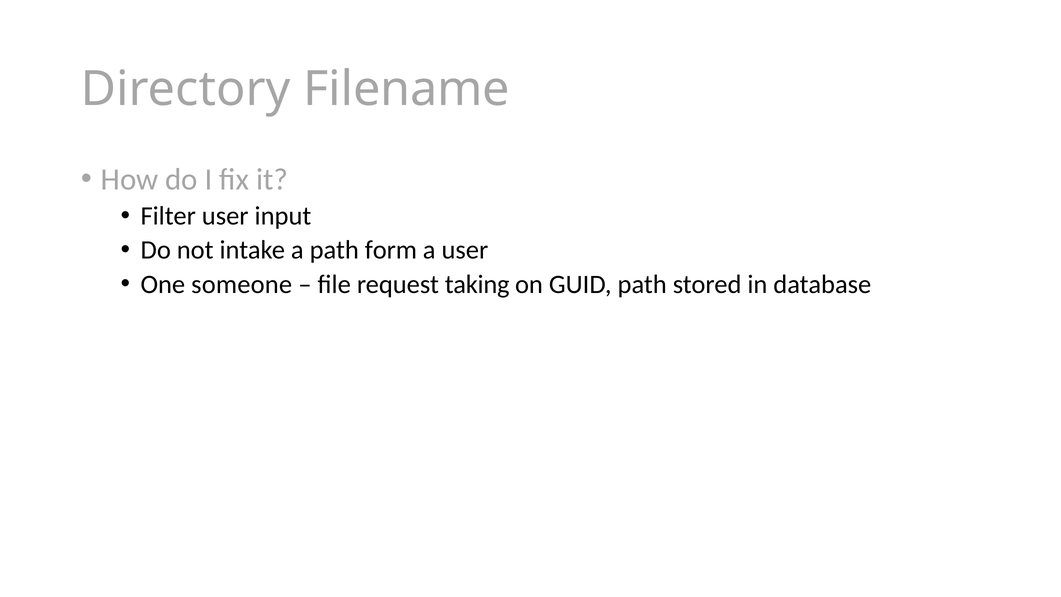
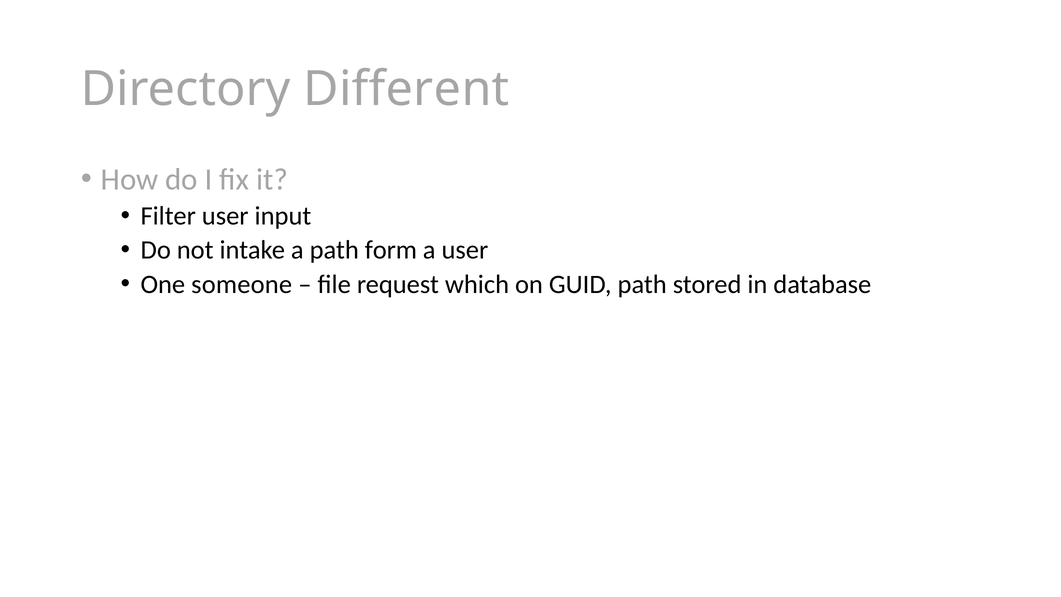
Filename: Filename -> Different (406, 89)
taking: taking -> which (477, 284)
